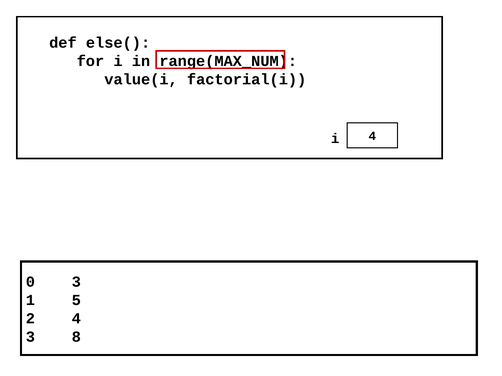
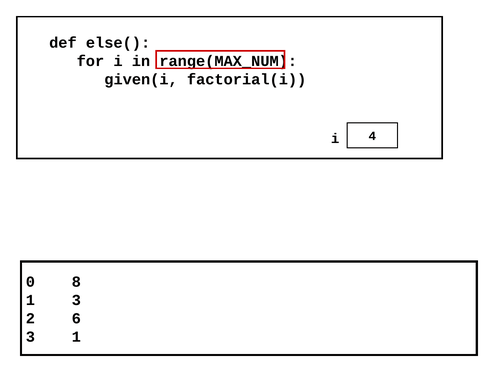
value(i: value(i -> given(i (141, 80)
0 3: 3 -> 8 (76, 282)
1 5: 5 -> 3 (76, 301)
2 4: 4 -> 6 (76, 319)
3 8: 8 -> 1 (76, 337)
